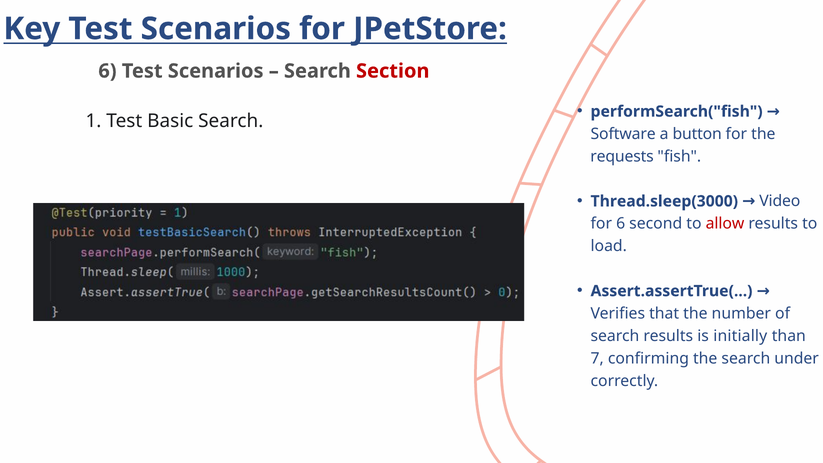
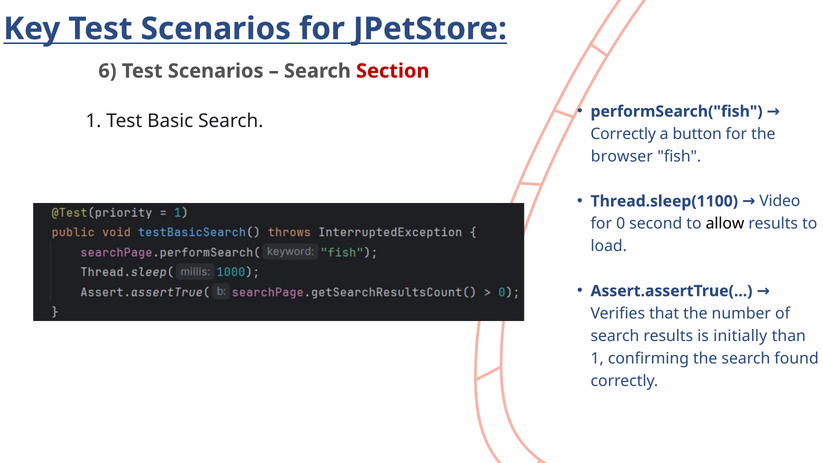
Software: Software -> Correctly (623, 134)
requests: requests -> browser (622, 156)
Thread.sleep(3000: Thread.sleep(3000 -> Thread.sleep(1100 (664, 201)
for 6: 6 -> 0 (621, 224)
allow colour: red -> black (725, 224)
7: 7 -> 1 (597, 358)
under: under -> found (797, 358)
